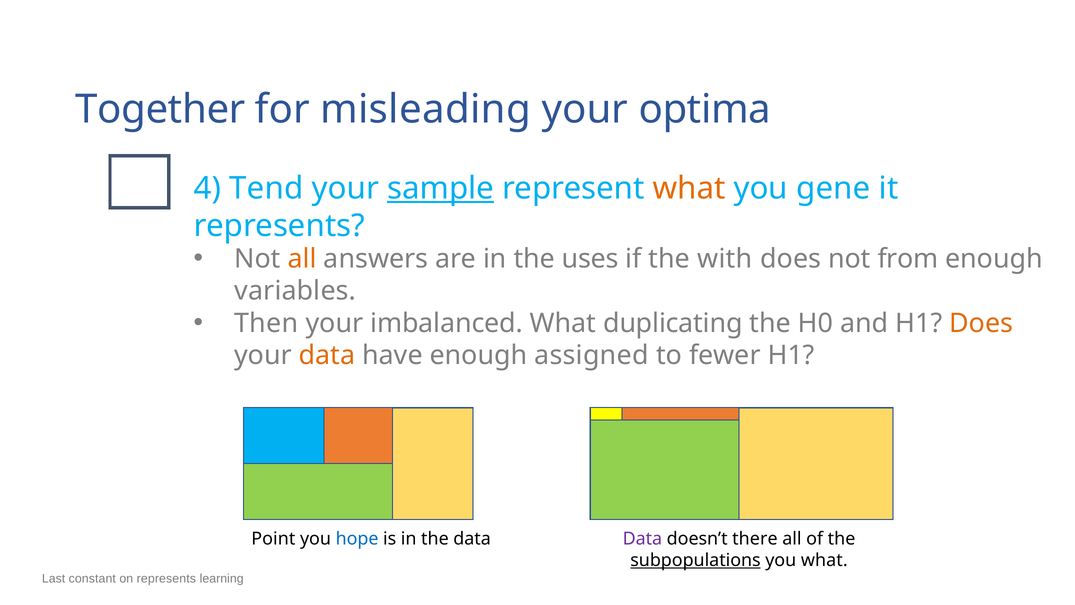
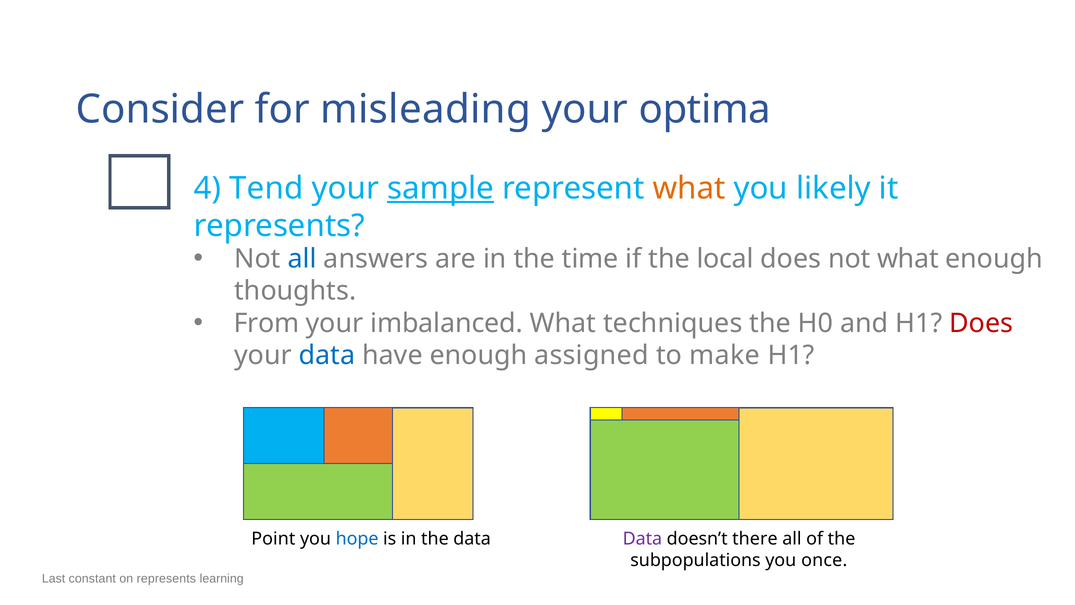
Together: Together -> Consider (160, 109)
gene: gene -> likely (833, 188)
all colour: orange -> blue (302, 258)
uses: uses -> time (590, 258)
with: with -> local (725, 258)
not from: from -> what (908, 258)
variables: variables -> thoughts (295, 291)
Then: Then -> From (267, 323)
duplicating: duplicating -> techniques (673, 323)
Does colour: orange -> red (981, 323)
data colour: orange -> blue (327, 355)
fewer: fewer -> make (725, 355)
subpopulations underline: present -> none (695, 560)
you what: what -> once (824, 560)
